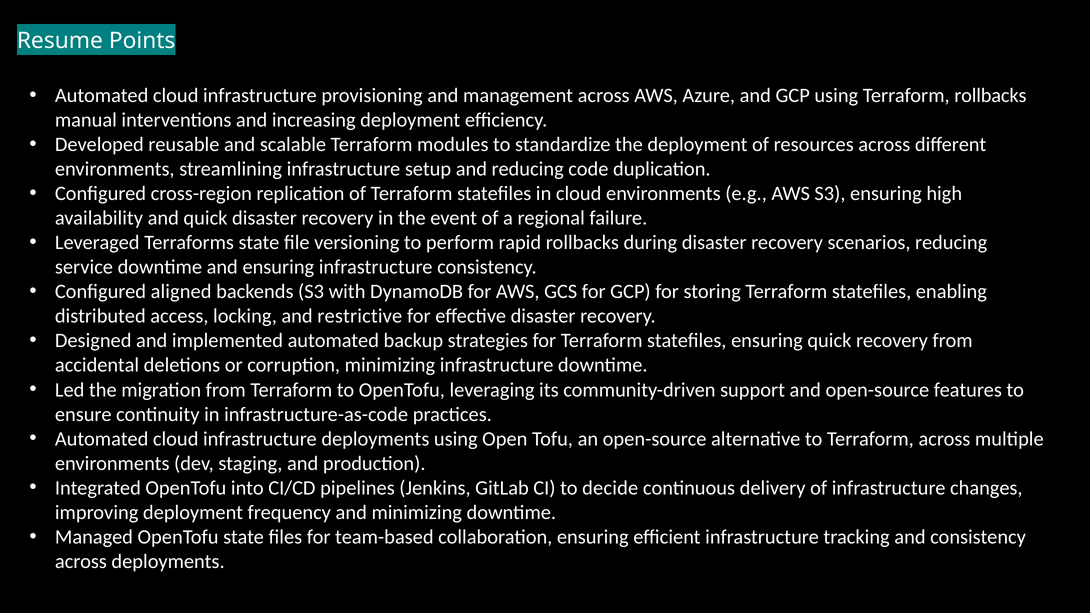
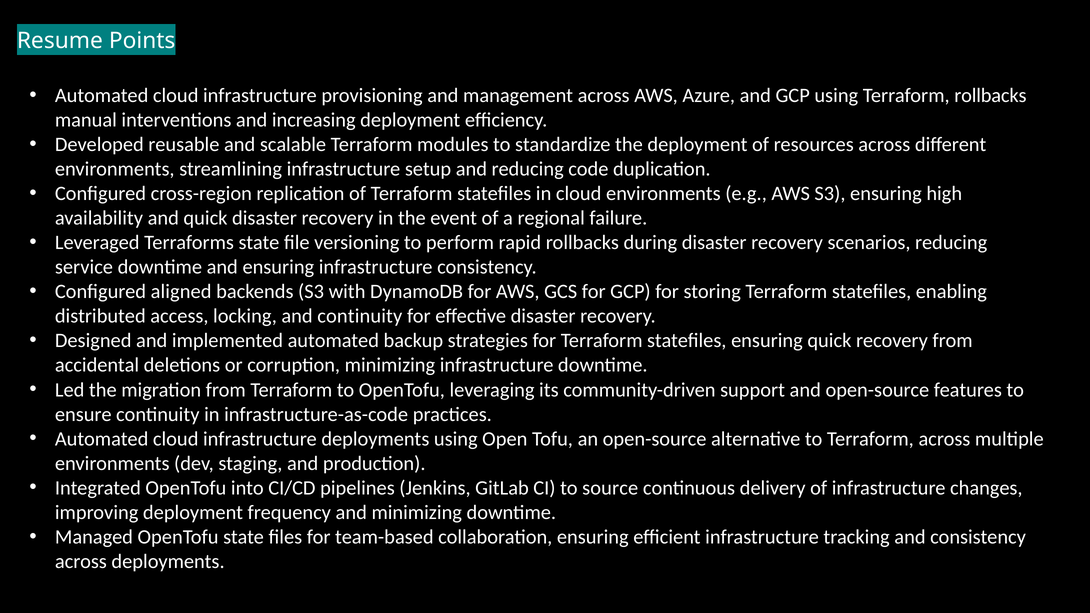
and restrictive: restrictive -> continuity (360, 316)
decide: decide -> source (610, 488)
